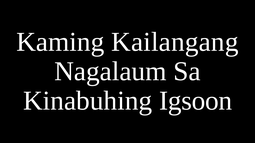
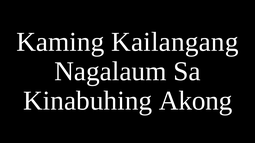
Igsoon: Igsoon -> Akong (196, 101)
